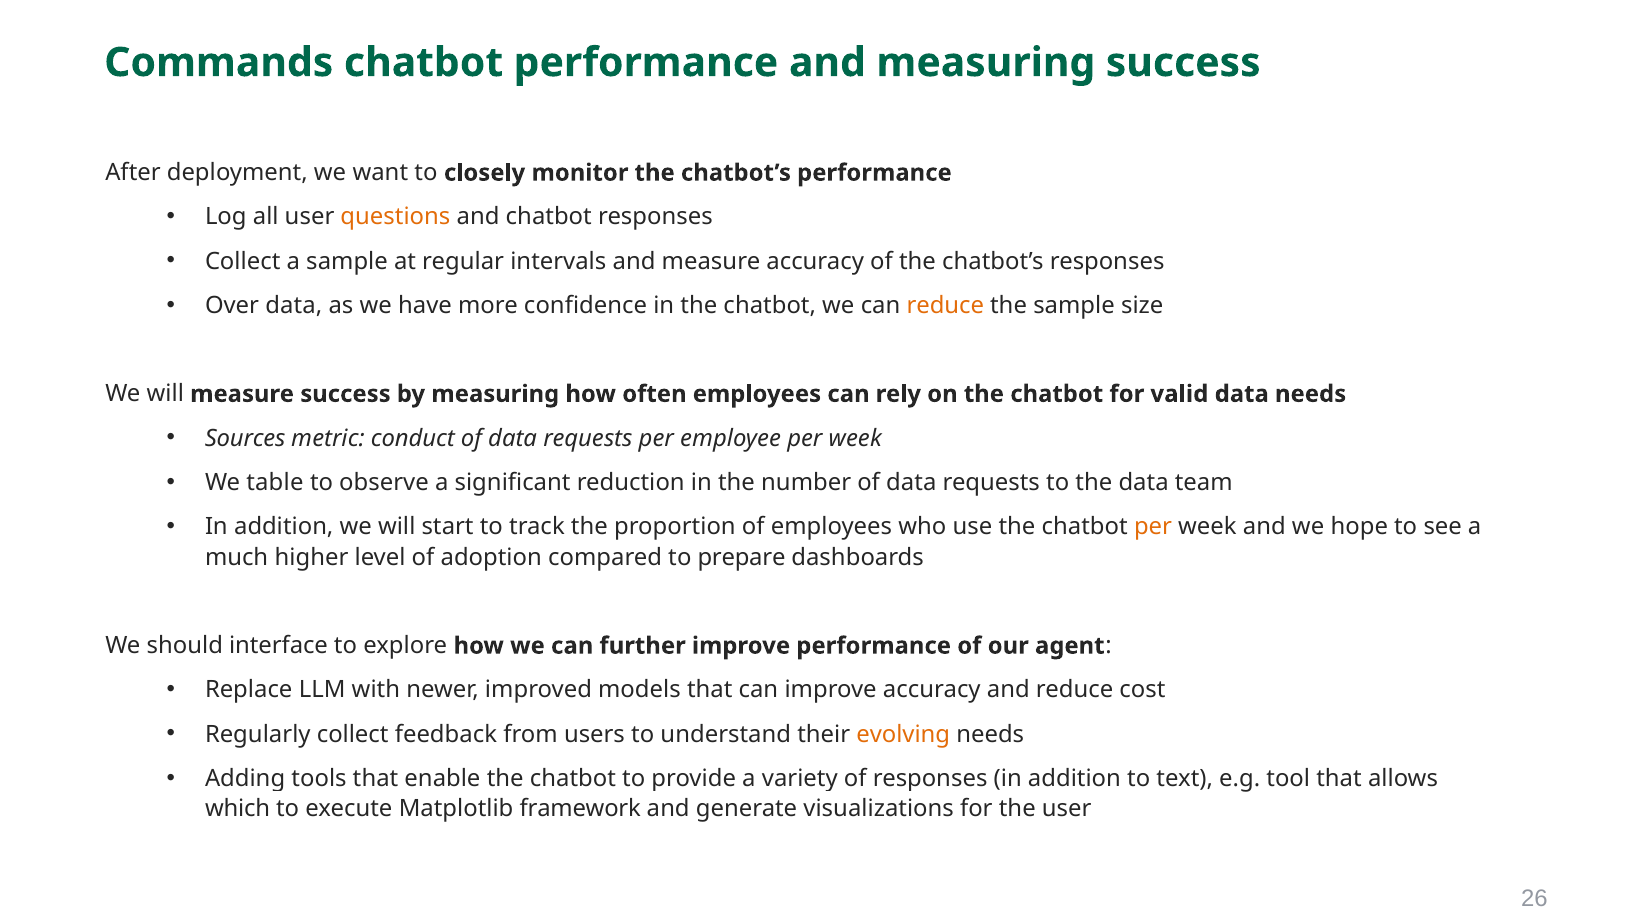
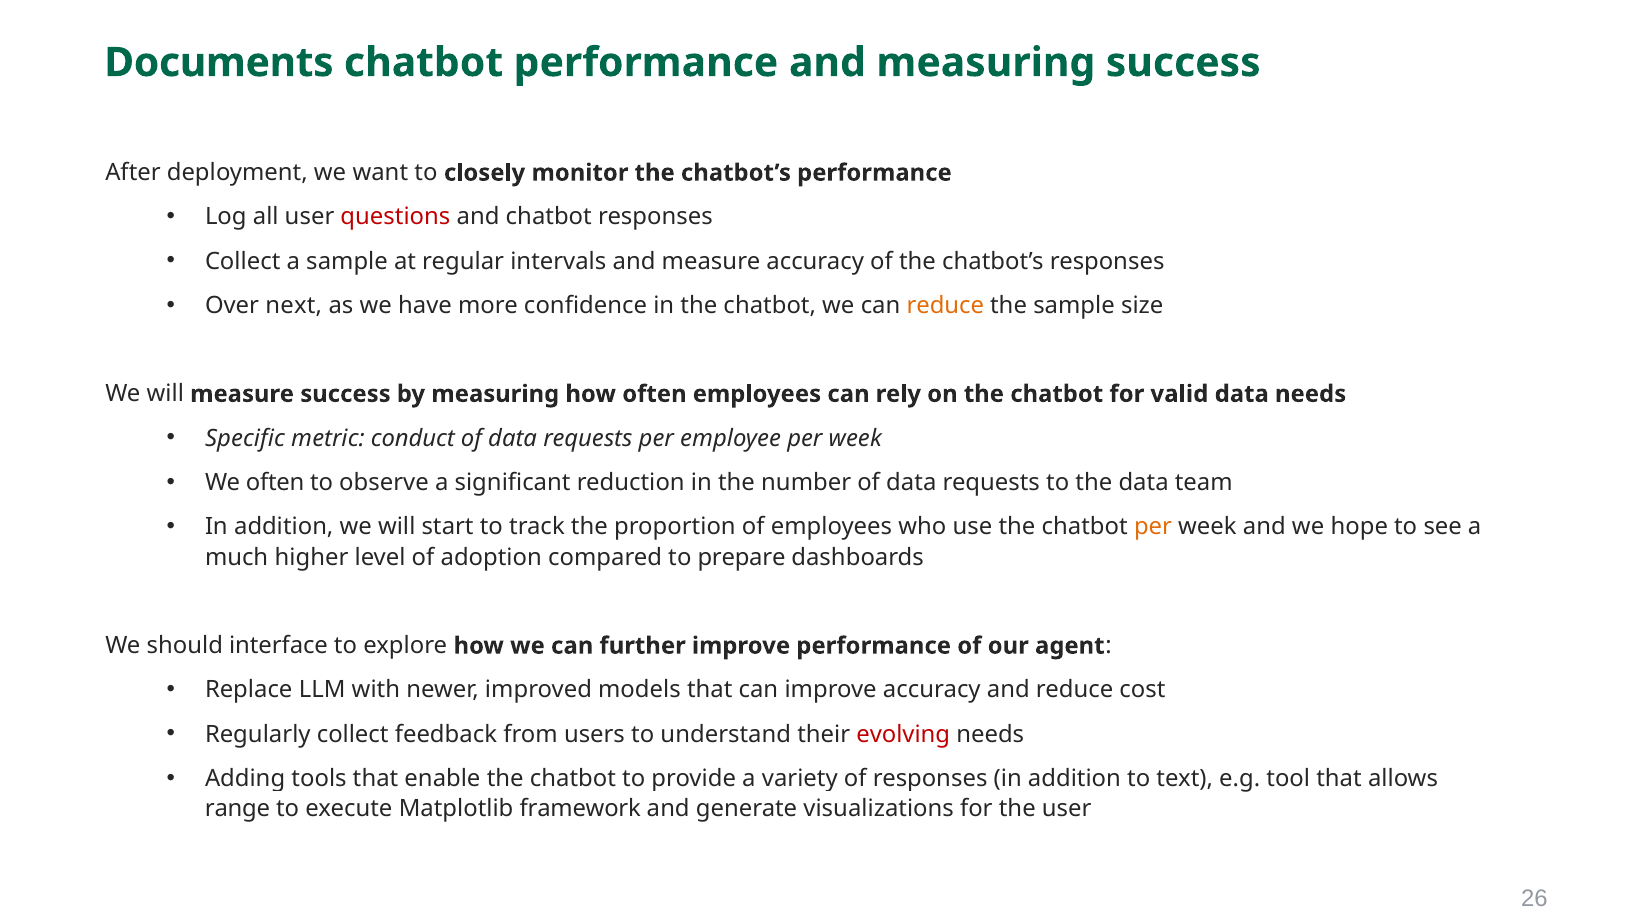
Commands: Commands -> Documents (219, 63)
questions colour: orange -> red (395, 217)
Over data: data -> next (294, 306)
Sources: Sources -> Specific (245, 438)
We table: table -> often (275, 483)
evolving colour: orange -> red (903, 734)
which: which -> range (238, 809)
